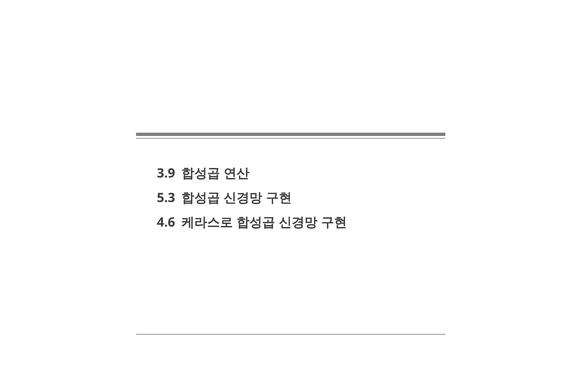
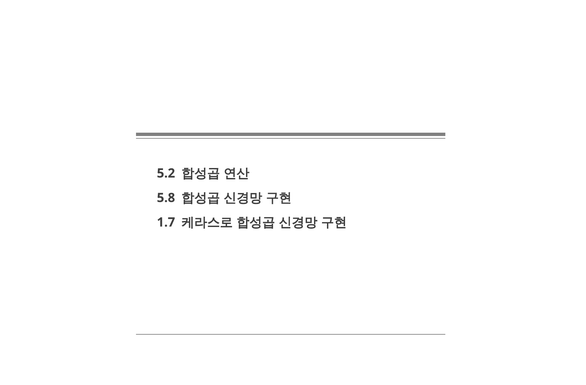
3.9: 3.9 -> 5.2 (166, 173)
5.3: 5.3 -> 5.8 (166, 198)
4.6: 4.6 -> 1.7 (166, 222)
